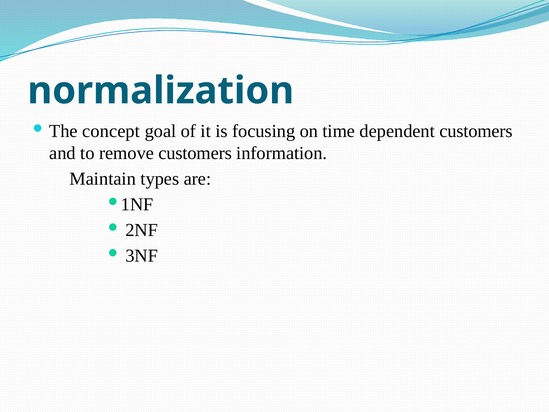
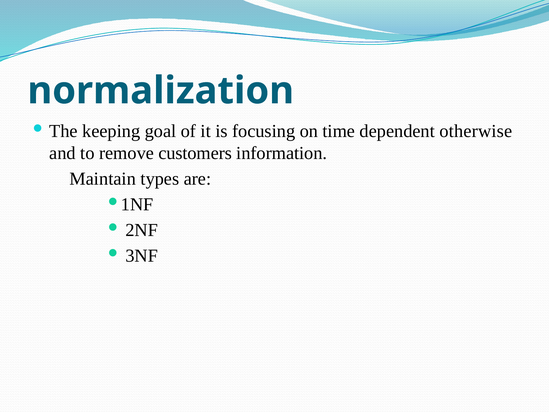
concept: concept -> keeping (111, 131)
dependent customers: customers -> otherwise (476, 131)
